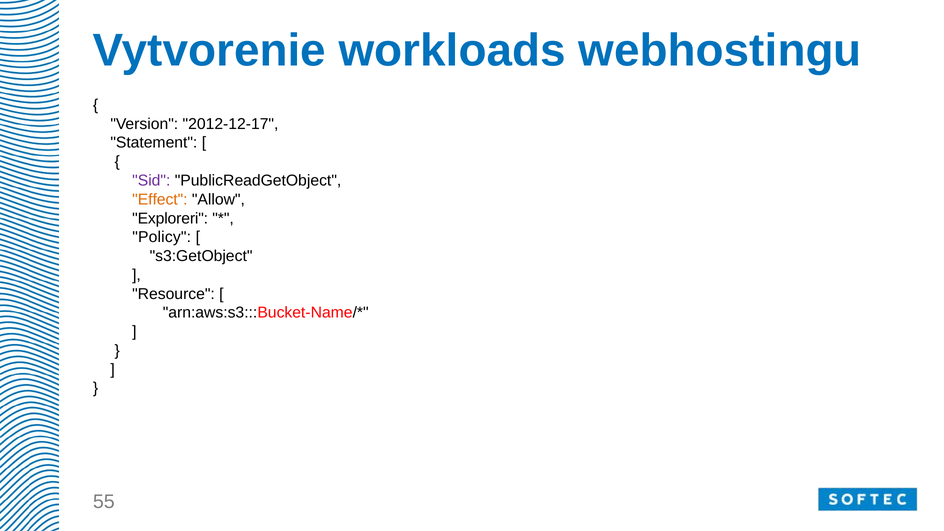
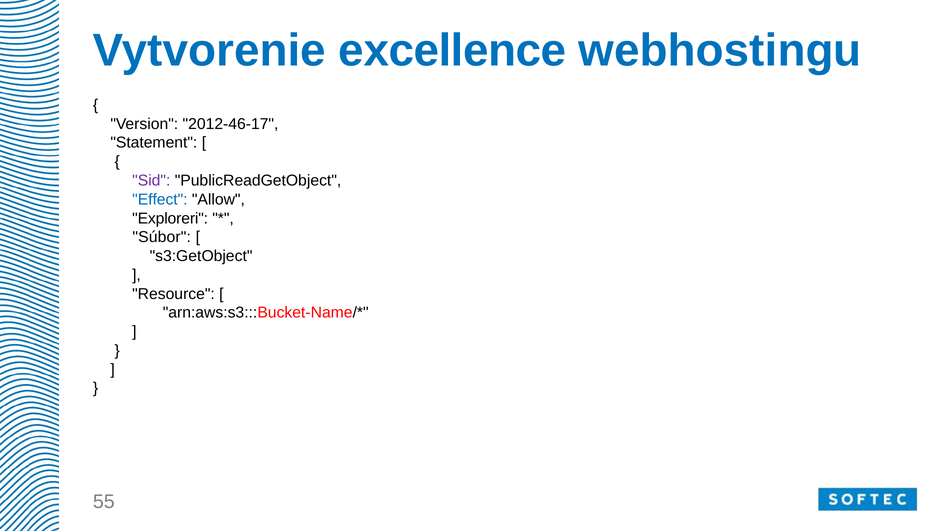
workloads: workloads -> excellence (452, 51)
2012-12-17: 2012-12-17 -> 2012-46-17 (231, 124)
Effect colour: orange -> blue (160, 199)
Policy: Policy -> Súbor (162, 237)
